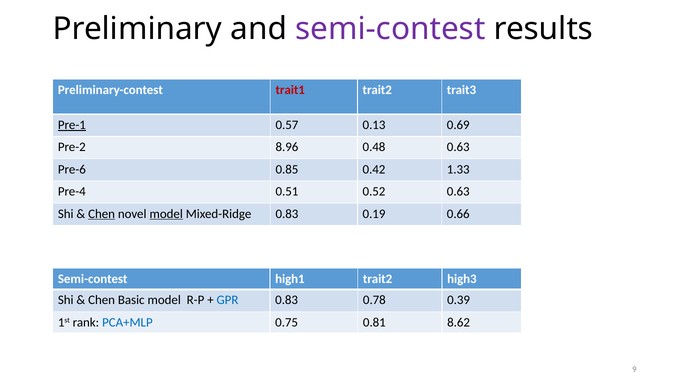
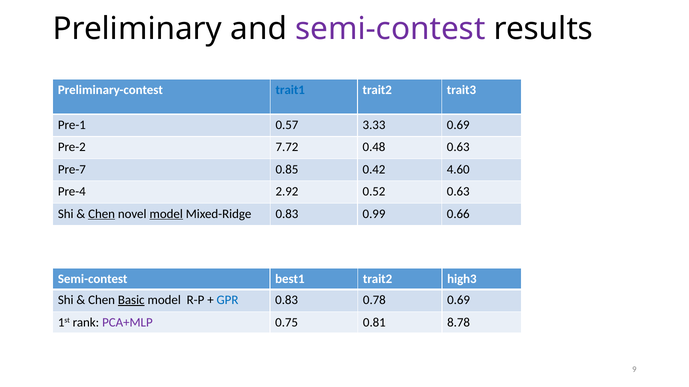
trait1 colour: red -> blue (290, 90)
Pre-1 underline: present -> none (72, 125)
0.13: 0.13 -> 3.33 (374, 125)
8.96: 8.96 -> 7.72 (287, 147)
Pre-6: Pre-6 -> Pre-7 (72, 170)
1.33: 1.33 -> 4.60 (458, 170)
0.51: 0.51 -> 2.92 (287, 192)
0.19: 0.19 -> 0.99 (374, 214)
high1: high1 -> best1 (290, 279)
Basic underline: none -> present (131, 300)
0.78 0.39: 0.39 -> 0.69 (459, 300)
PCA+MLP colour: blue -> purple (127, 323)
8.62: 8.62 -> 8.78 (459, 323)
